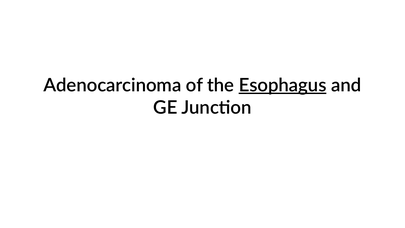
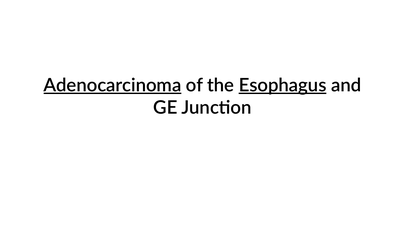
Adenocarcinoma underline: none -> present (112, 85)
